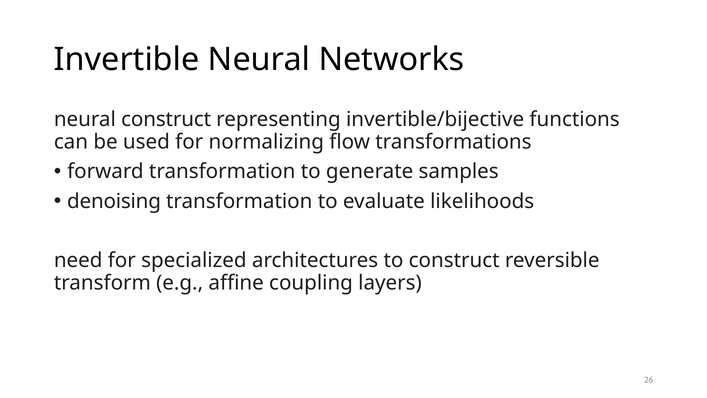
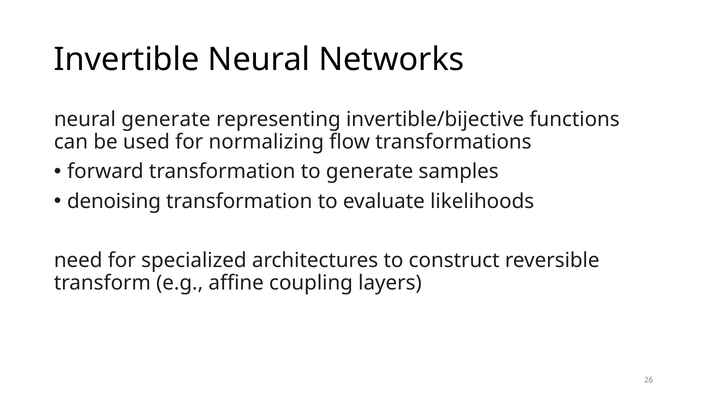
neural construct: construct -> generate (166, 120)
